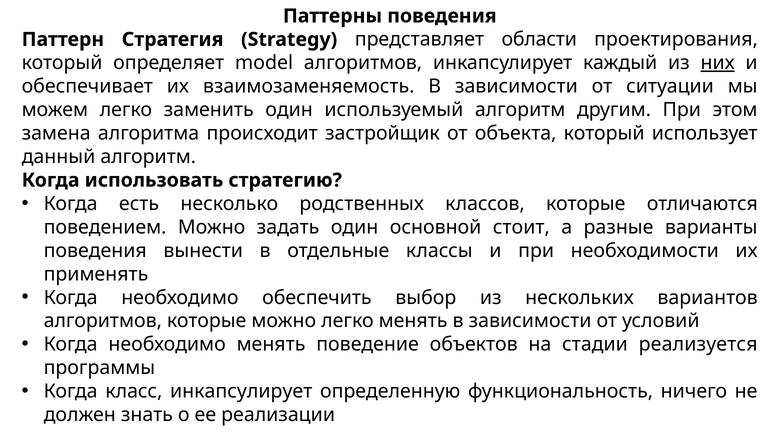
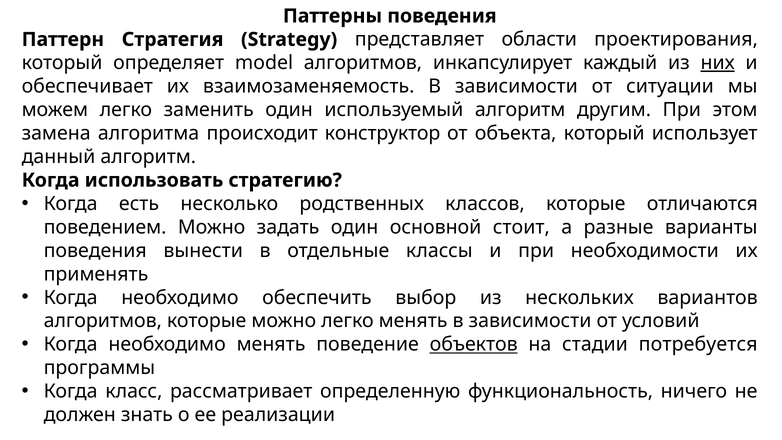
застройщик: застройщик -> конструктор (382, 133)
объектов underline: none -> present (474, 344)
реализуется: реализуется -> потребуется (698, 344)
класс инкапсулирует: инкапсулирует -> рассматривает (241, 391)
